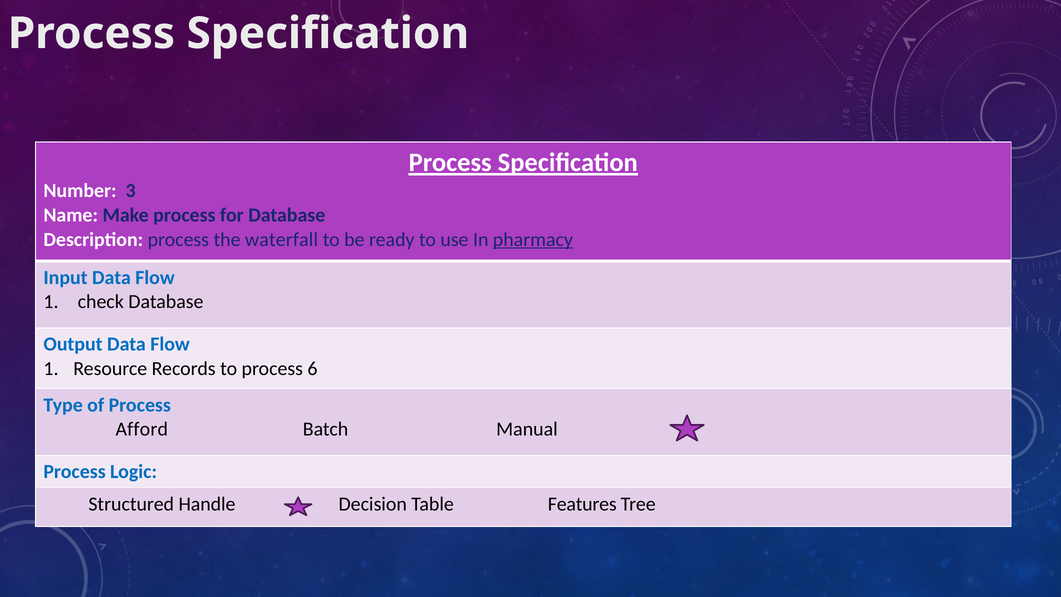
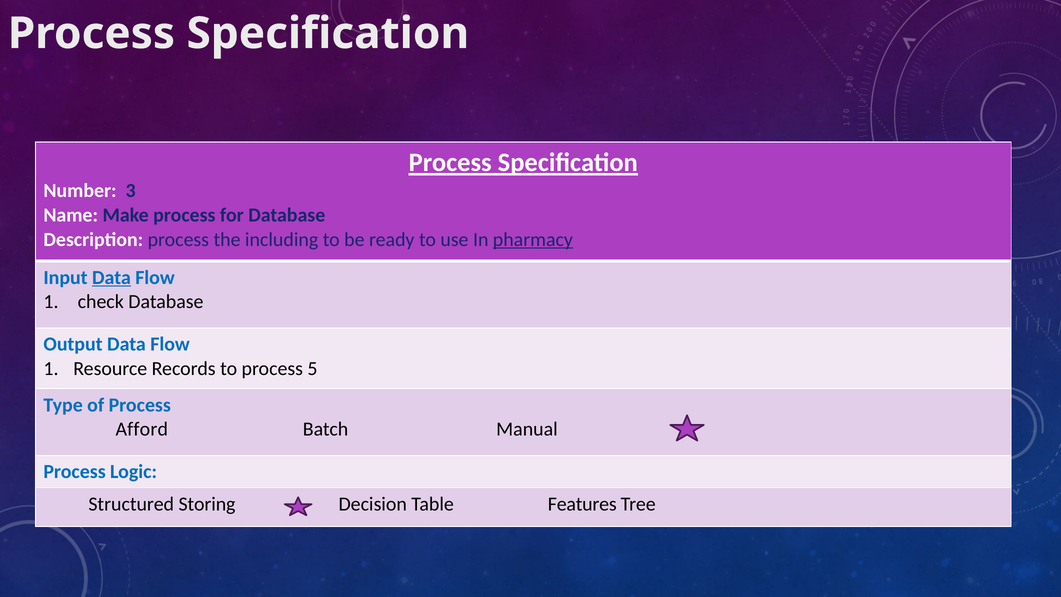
waterfall: waterfall -> including (282, 239)
Data underline: none -> present (112, 277)
6: 6 -> 5 (312, 368)
Handle: Handle -> Storing (207, 504)
